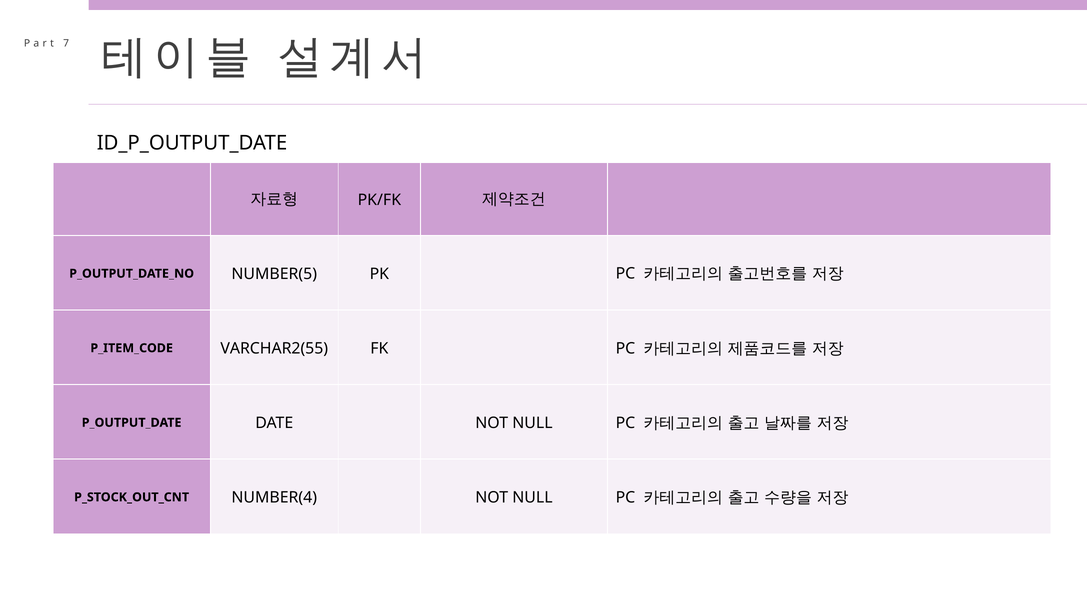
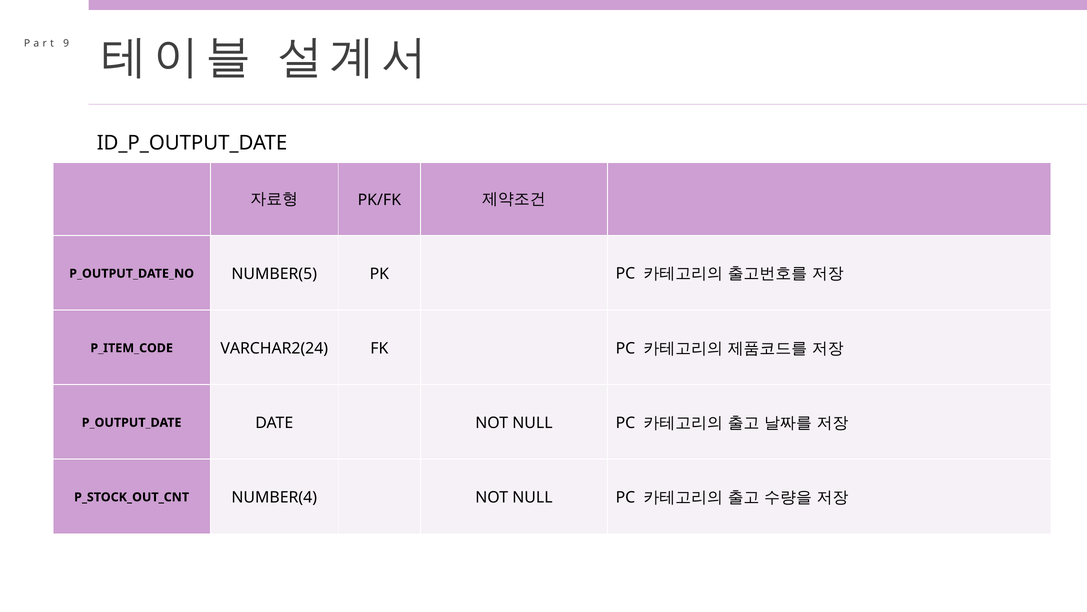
7: 7 -> 9 (66, 43)
VARCHAR2(55: VARCHAR2(55 -> VARCHAR2(24 (274, 348)
